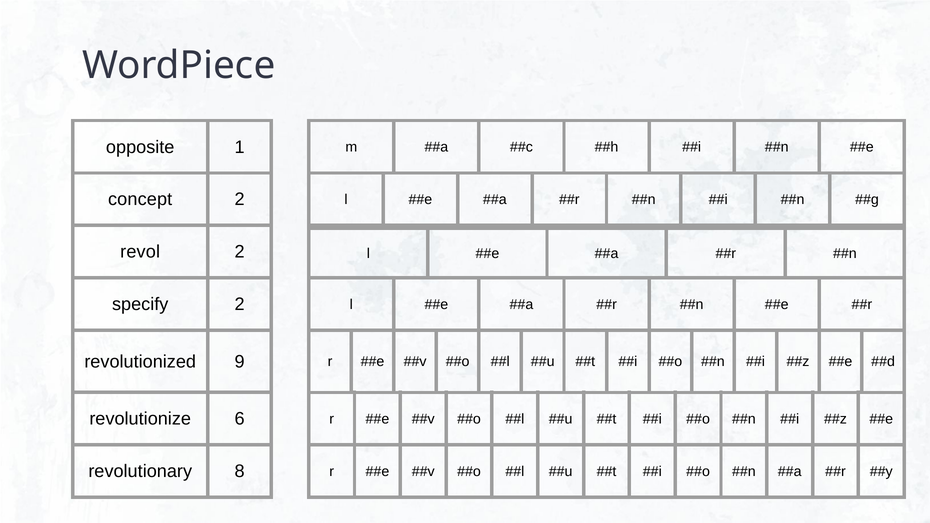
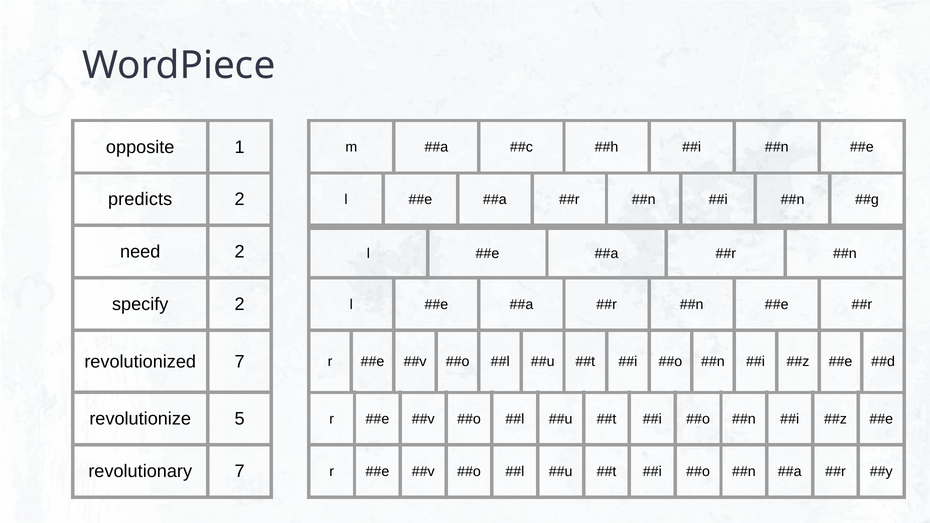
concept: concept -> predicts (140, 200)
revol: revol -> need (140, 252)
revolutionized 9: 9 -> 7 (240, 362)
6: 6 -> 5 (240, 419)
revolutionary 8: 8 -> 7 (240, 472)
